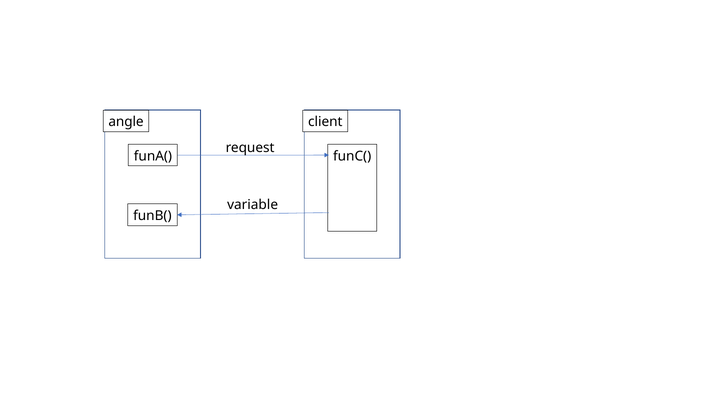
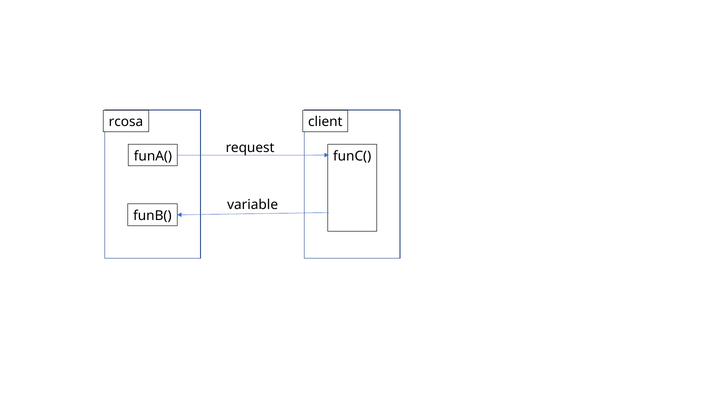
angle: angle -> rcosa (126, 122)
